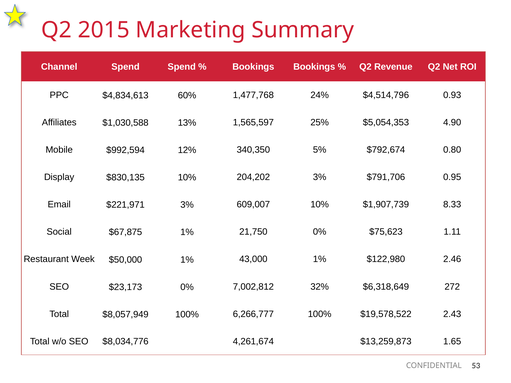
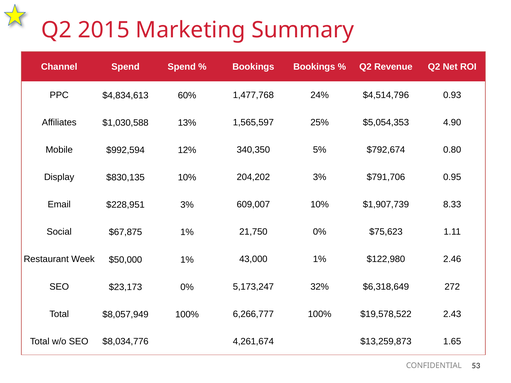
$221,971: $221,971 -> $228,951 (126, 205)
7,002,812: 7,002,812 -> 5,173,247 (253, 287)
